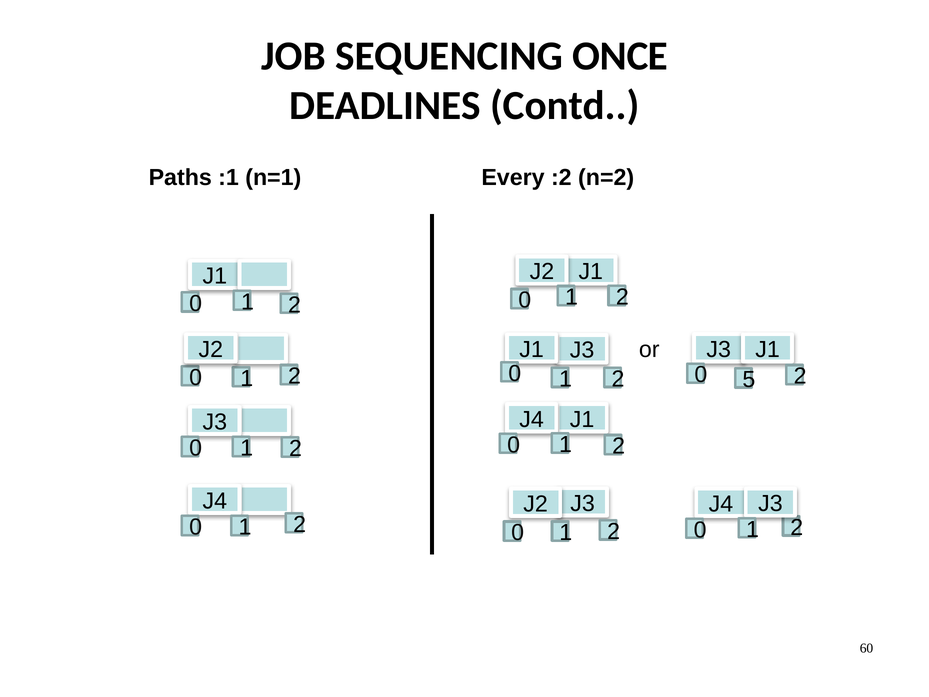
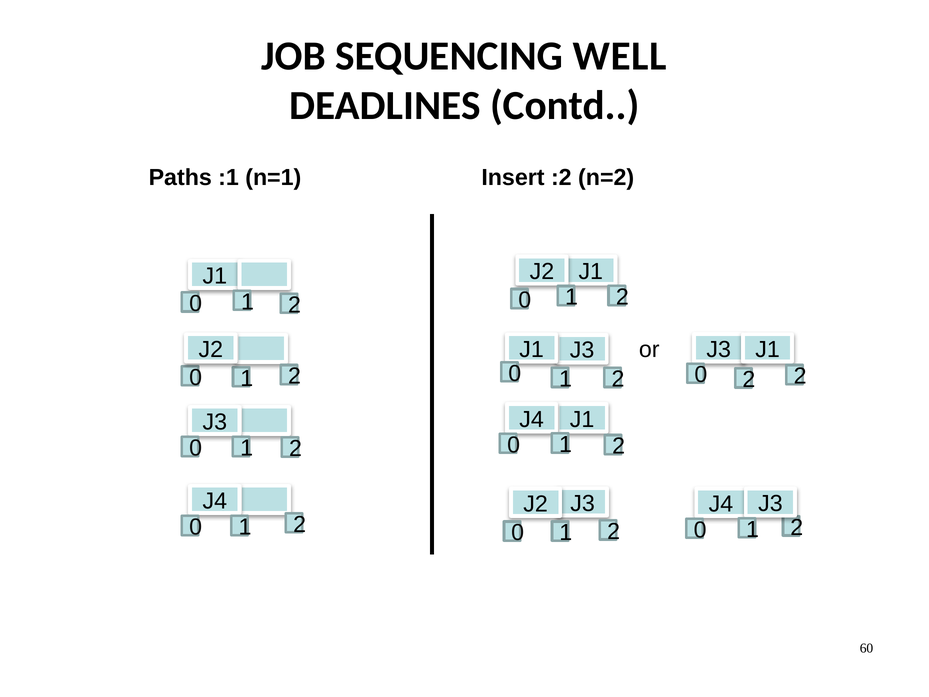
ONCE: ONCE -> WELL (620, 56)
Every: Every -> Insert (513, 178)
5: 5 -> 2 (749, 379)
